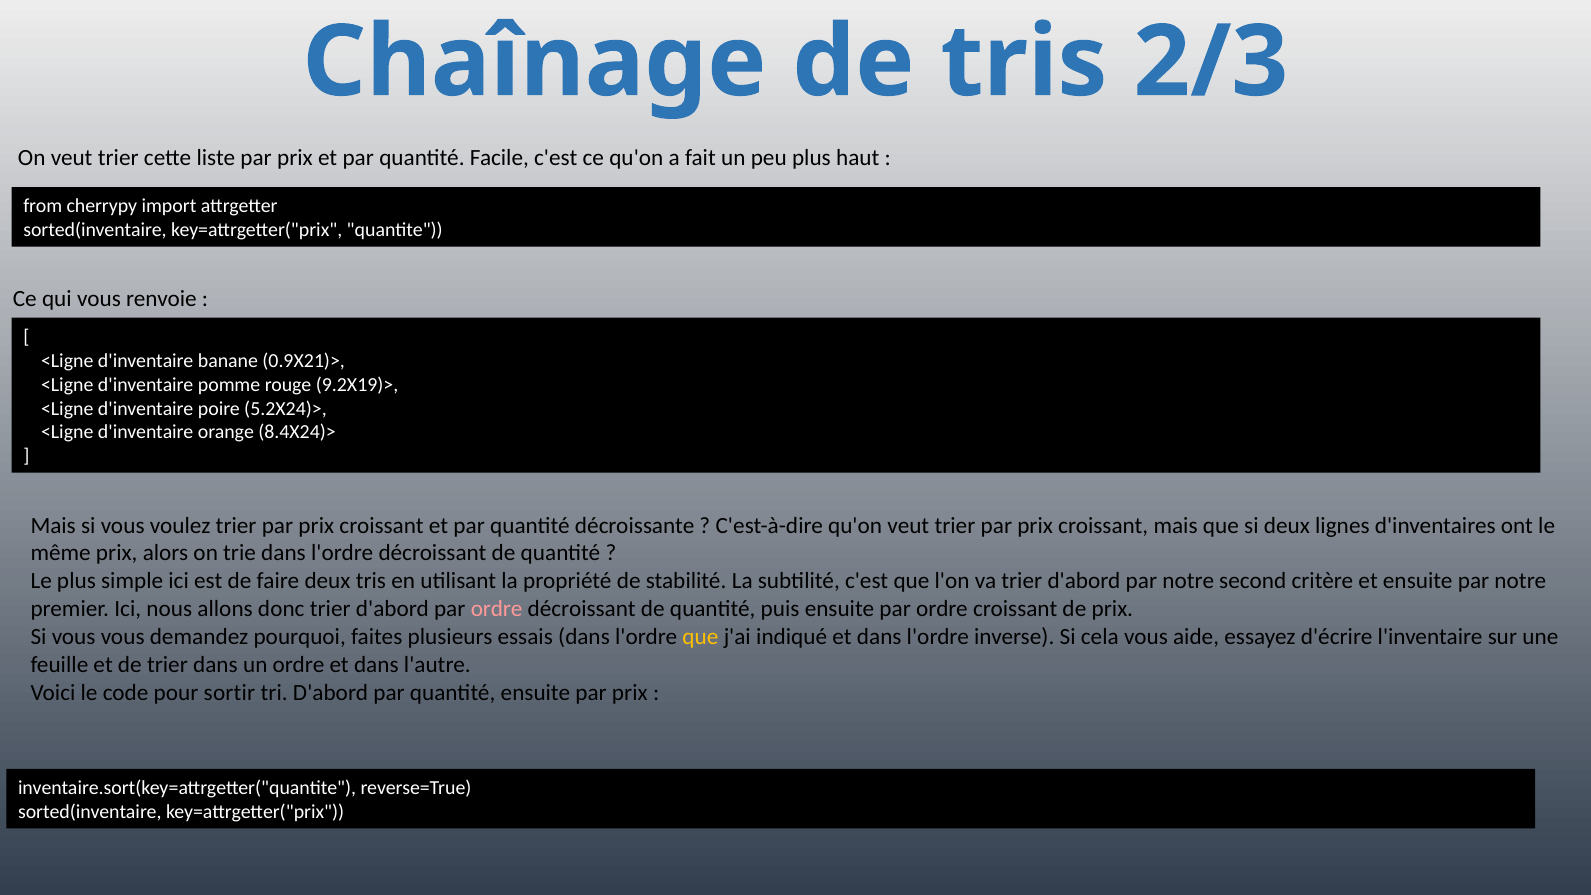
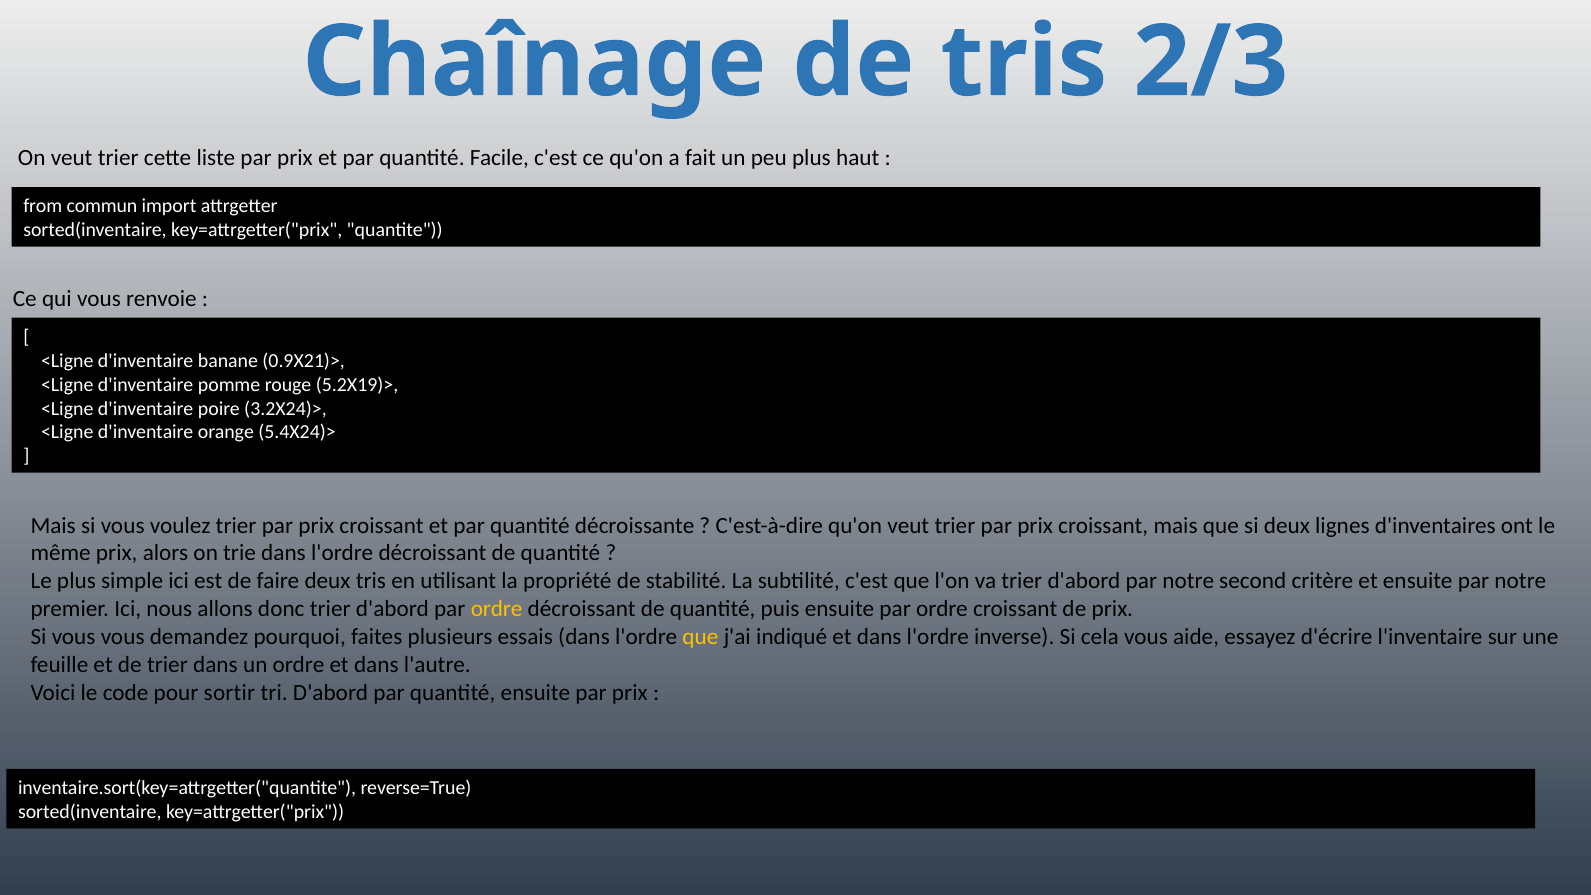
cherrypy: cherrypy -> commun (102, 206)
9.2X19)>: 9.2X19)> -> 5.2X19)> (357, 385)
5.2X24)>: 5.2X24)> -> 3.2X24)> (285, 408)
8.4X24)>: 8.4X24)> -> 5.4X24)> (297, 432)
ordre colour: pink -> yellow (497, 609)
